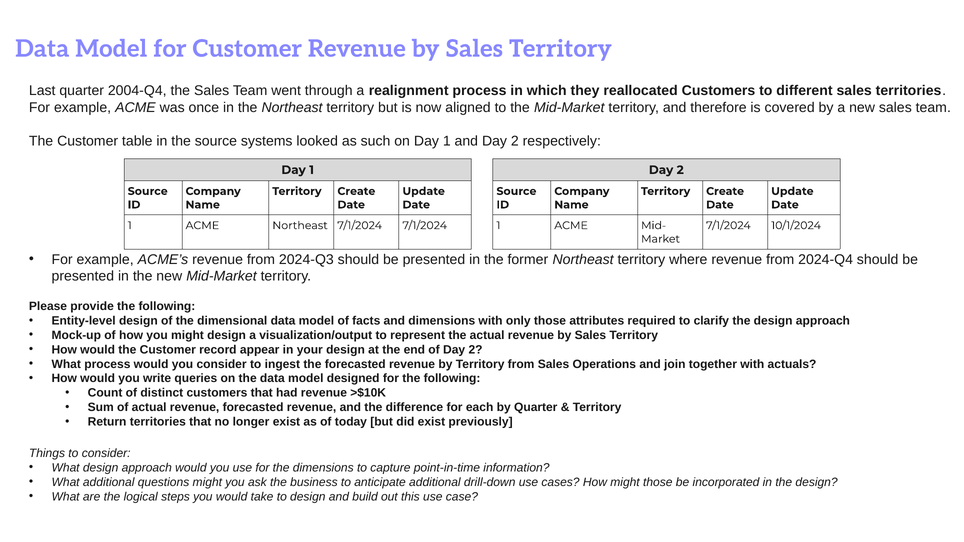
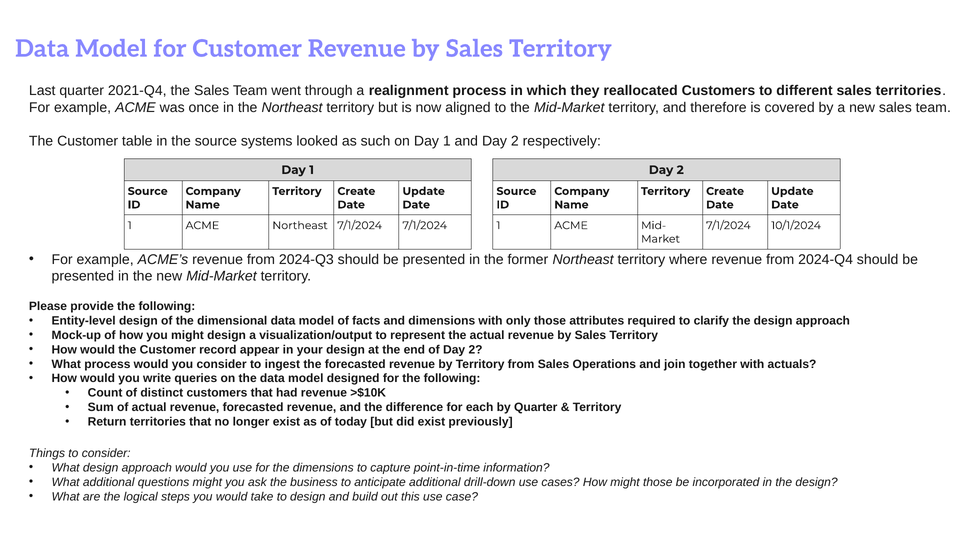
2004-Q4: 2004-Q4 -> 2021-Q4 (137, 91)
